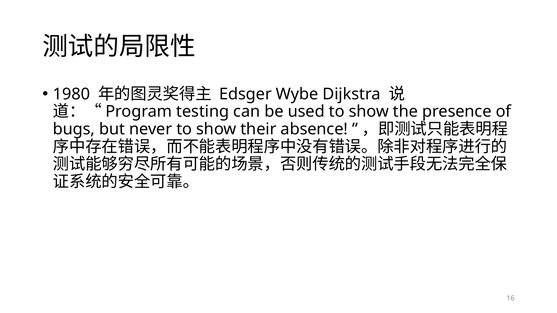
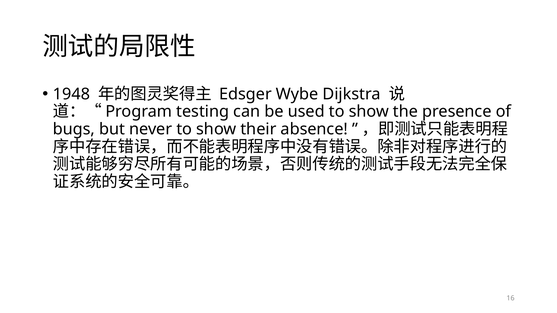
1980: 1980 -> 1948 (71, 94)
